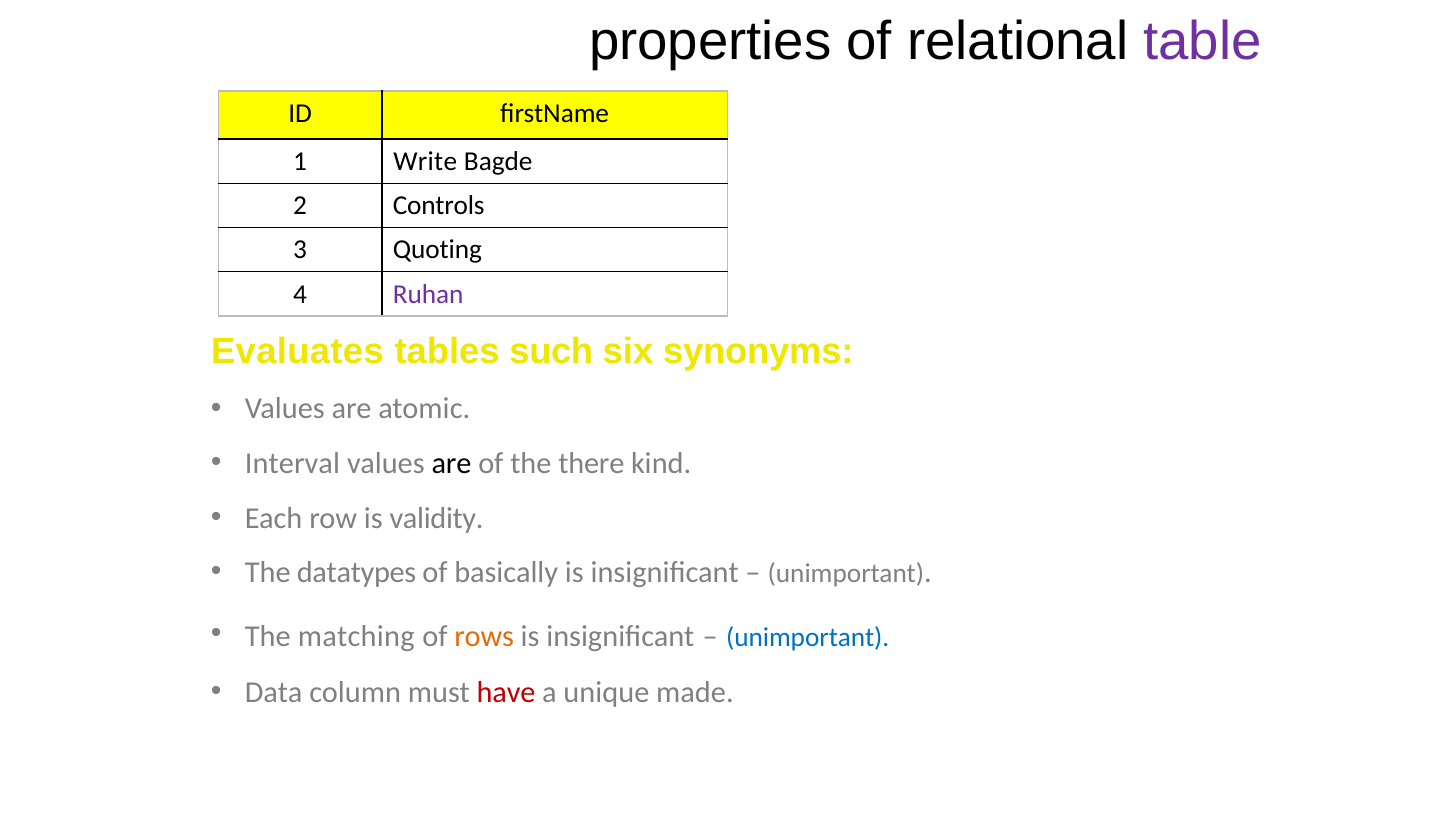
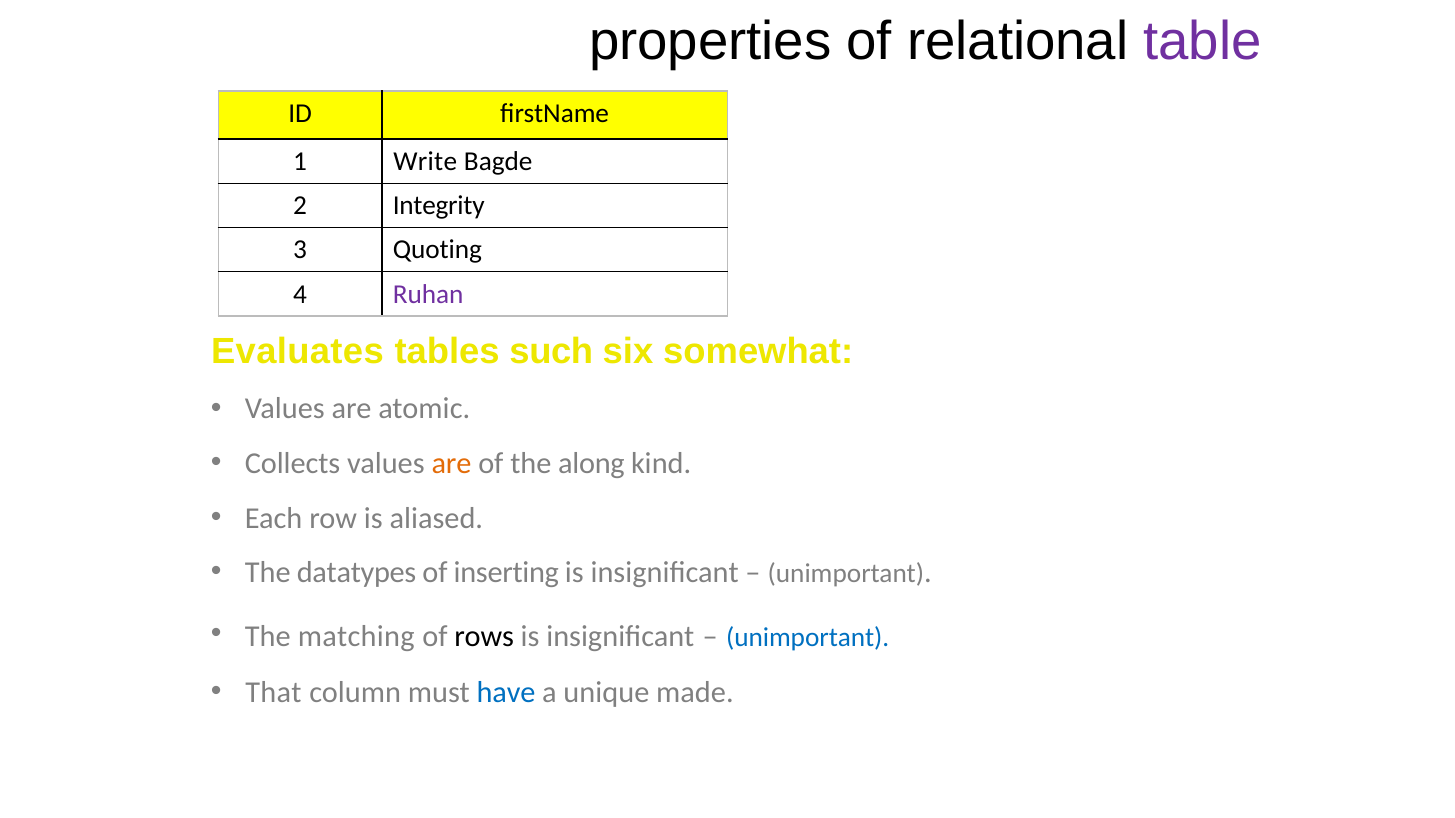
Controls: Controls -> Integrity (439, 206)
synonyms: synonyms -> somewhat (758, 351)
Interval: Interval -> Collects (293, 464)
are colour: black -> orange (451, 464)
there: there -> along (591, 464)
validity: validity -> aliased (436, 518)
basically: basically -> inserting (506, 573)
rows colour: orange -> black (484, 637)
Data: Data -> That (273, 693)
have colour: red -> blue (506, 693)
